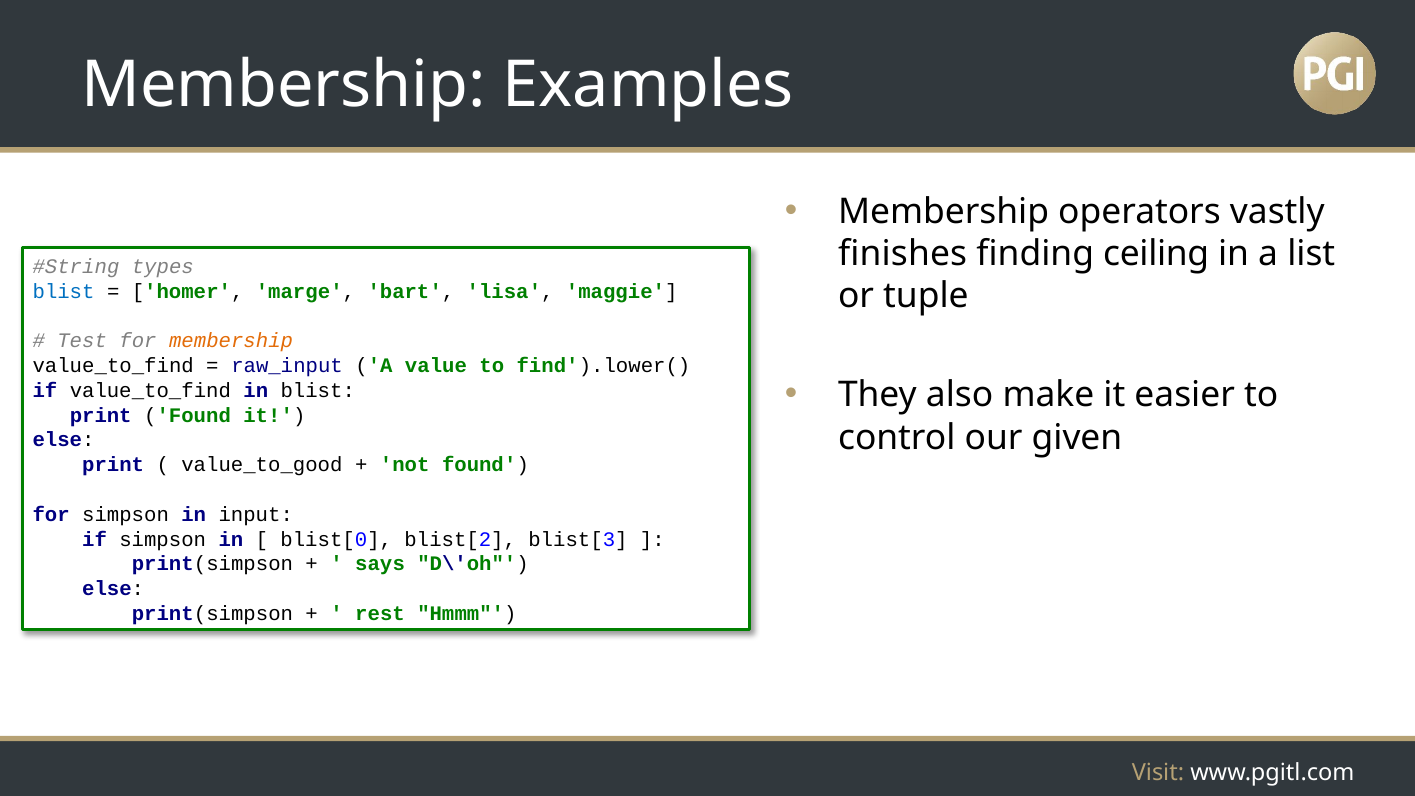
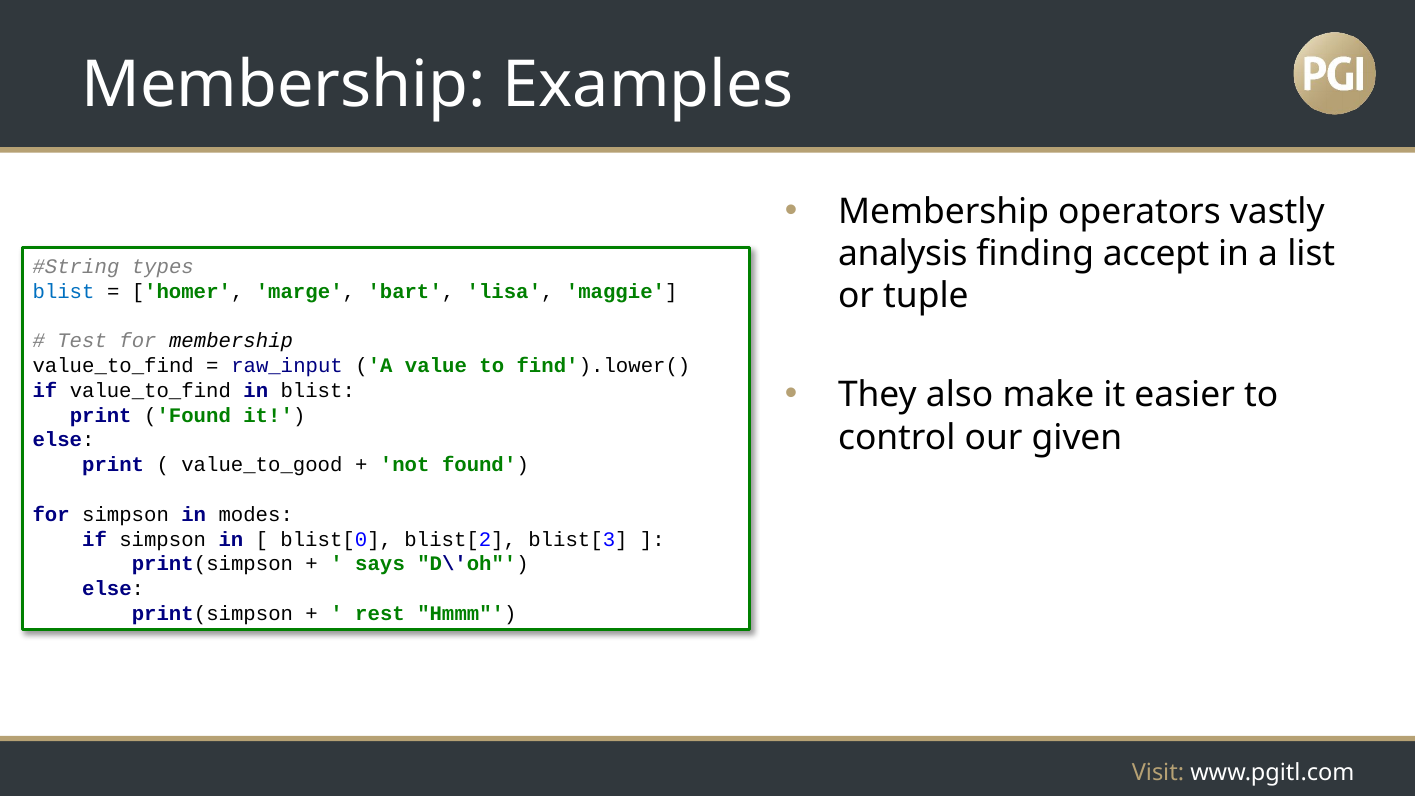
finishes: finishes -> analysis (903, 254)
ceiling: ceiling -> accept (1156, 254)
membership colour: orange -> black (231, 341)
input: input -> modes (256, 514)
